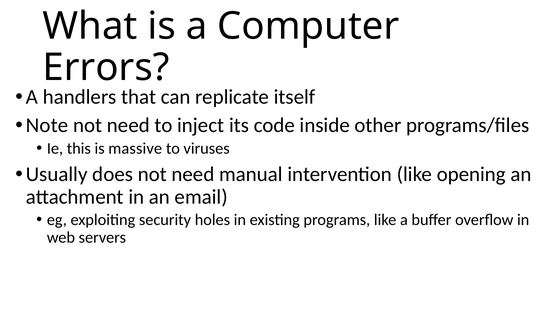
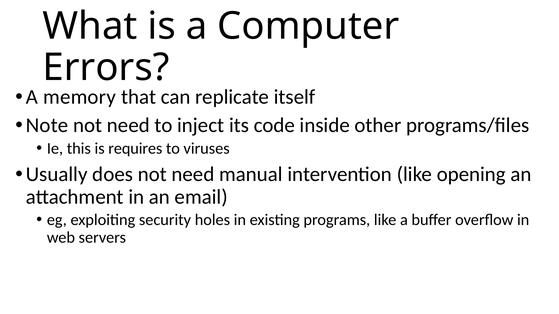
handlers: handlers -> memory (79, 97)
massive: massive -> requires (135, 149)
